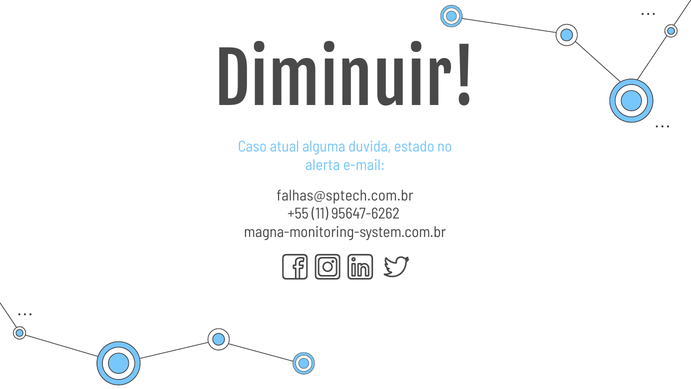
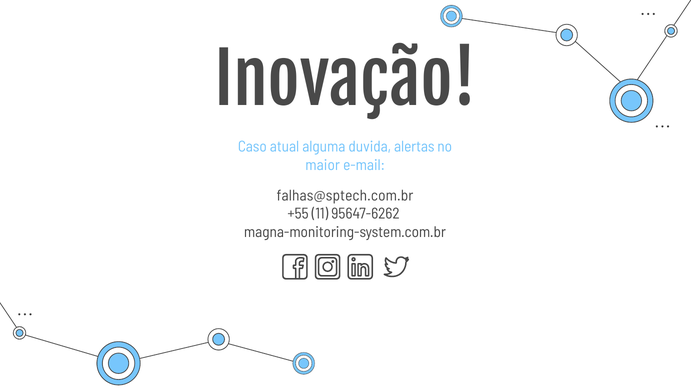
Diminuir: Diminuir -> Inovação (345, 82)
estado: estado -> alertas (414, 146)
alerta: alerta -> maior (323, 165)
